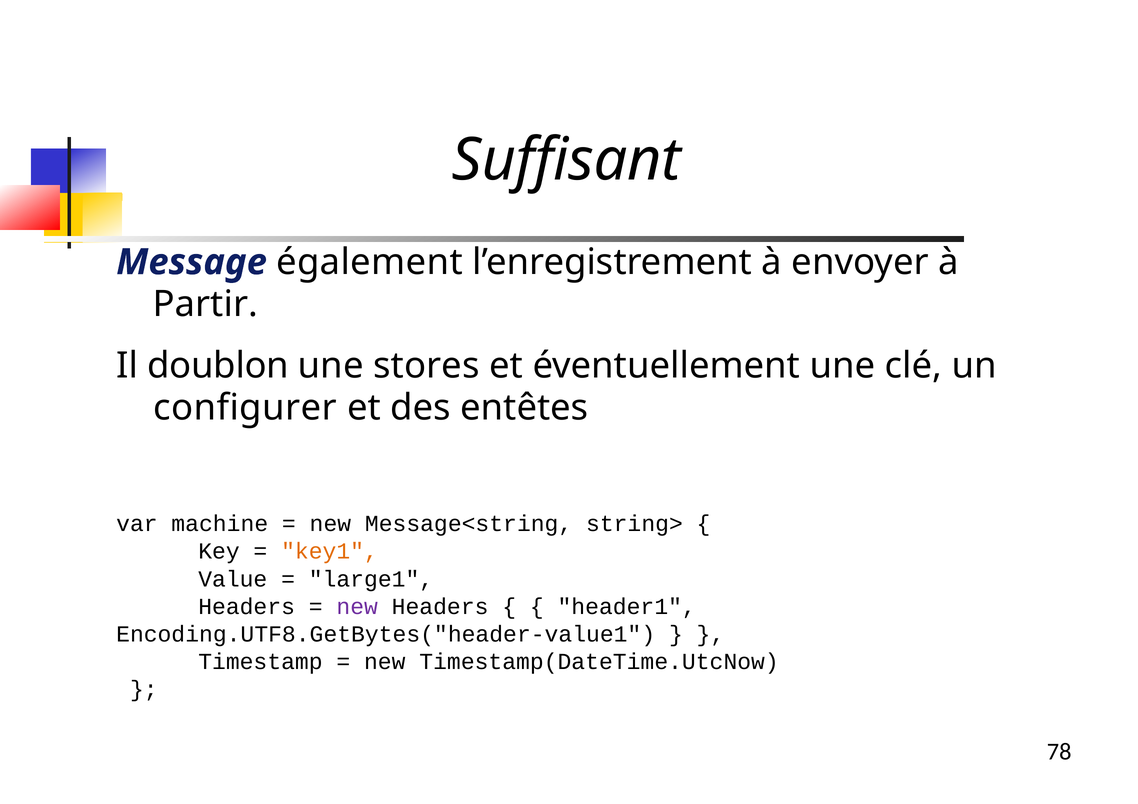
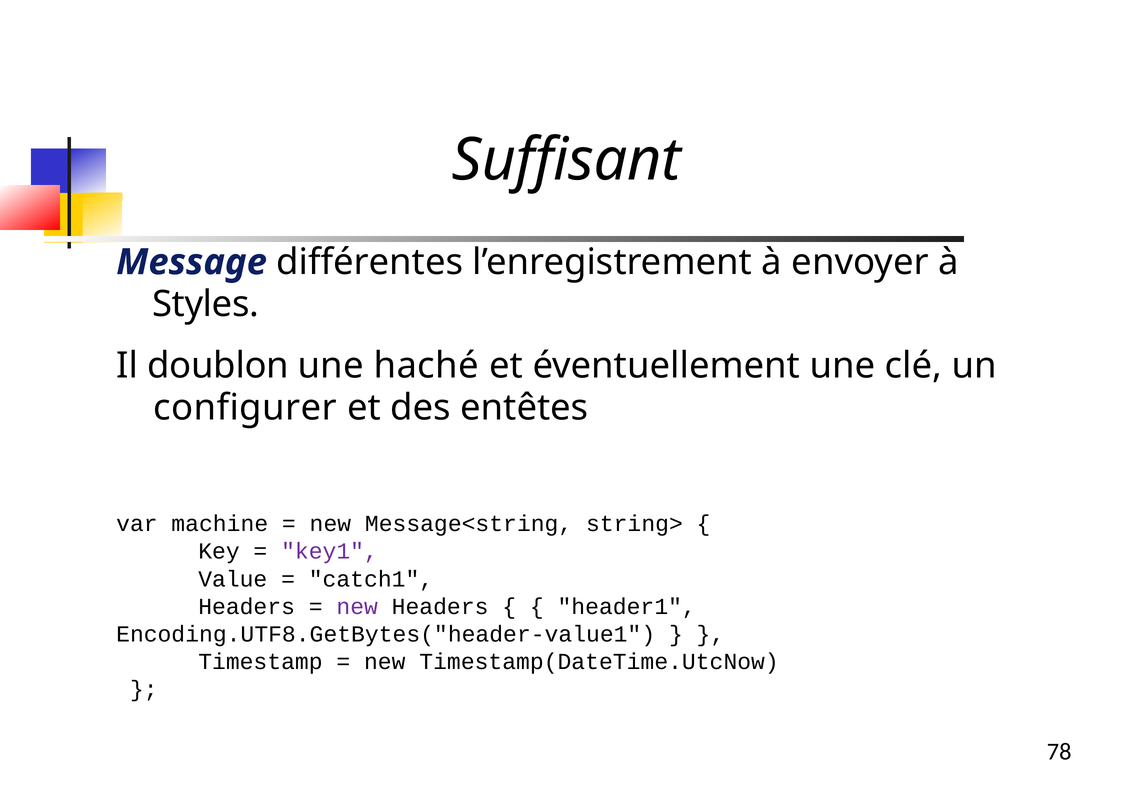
également: également -> différentes (370, 262)
Partir: Partir -> Styles (206, 304)
stores: stores -> haché (426, 366)
key1 colour: orange -> purple (330, 552)
large1: large1 -> catch1 (371, 579)
